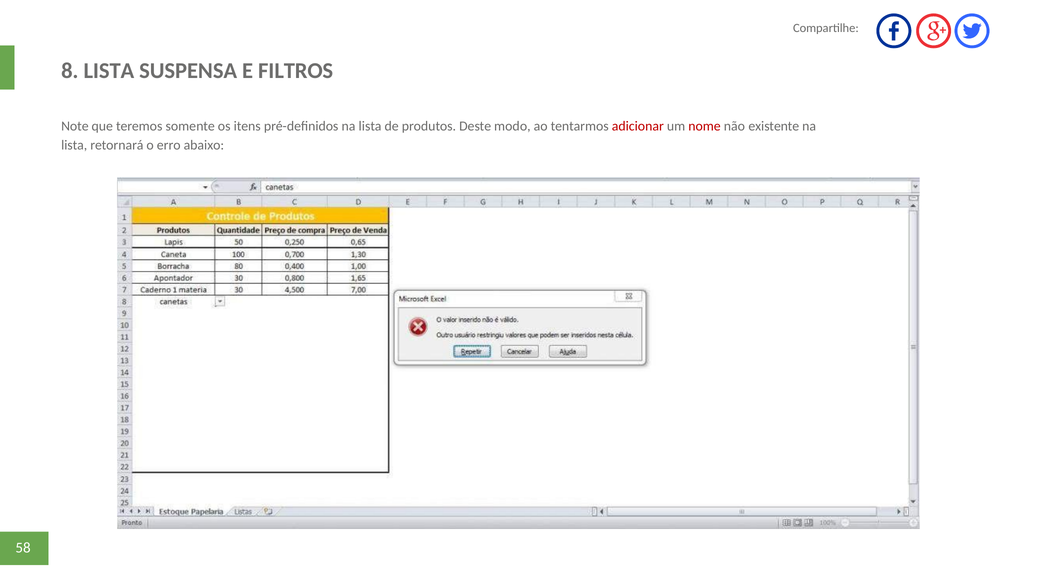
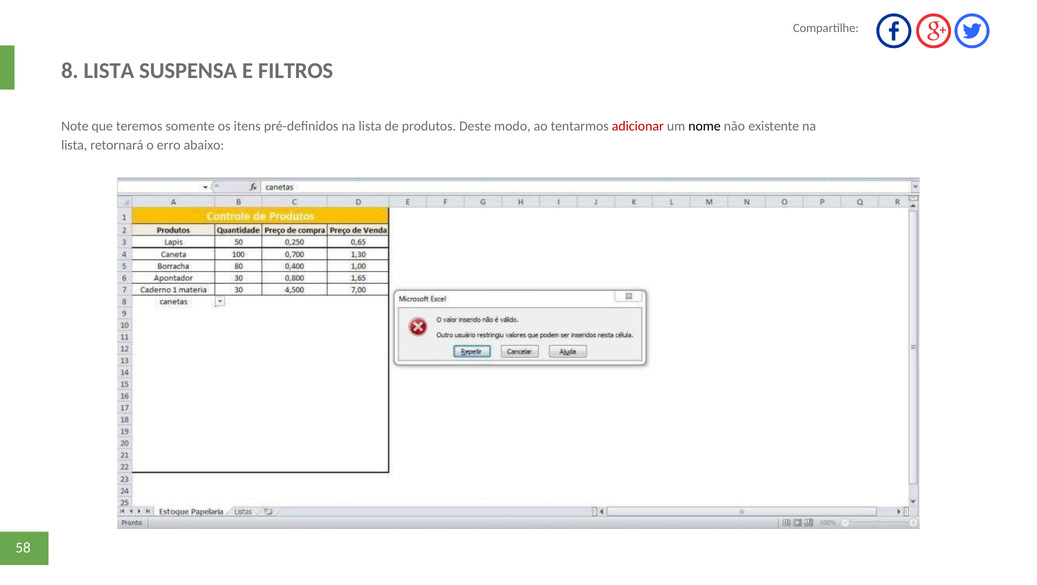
nome colour: red -> black (705, 126)
